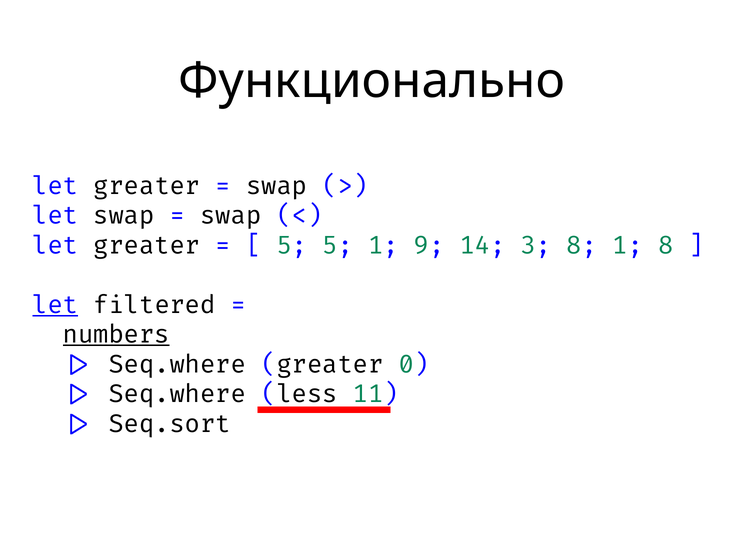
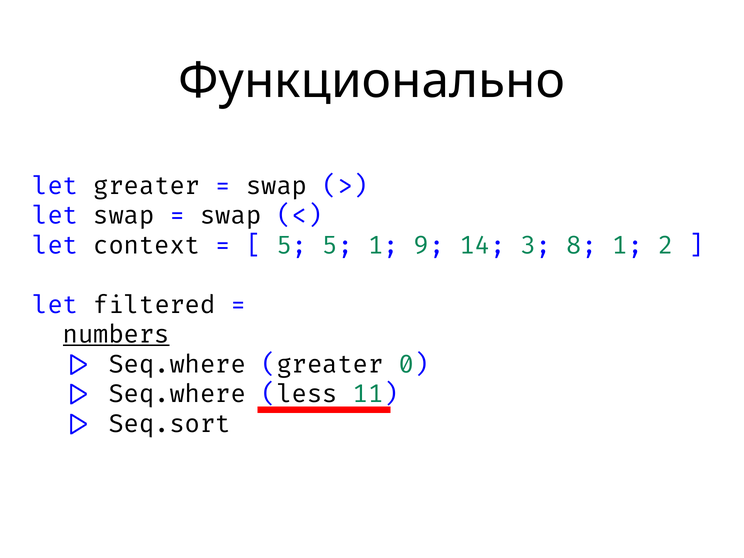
greater: greater -> context (147, 245)
1 8: 8 -> 2 (666, 245)
let underline: present -> none (55, 305)
